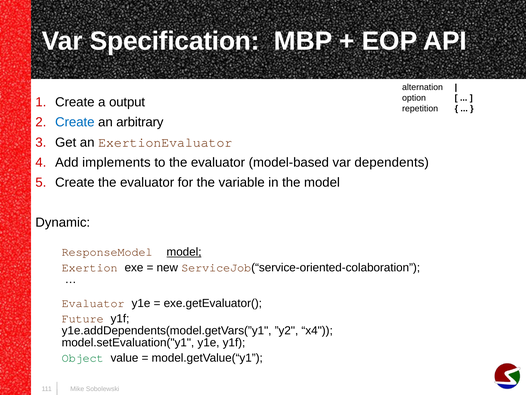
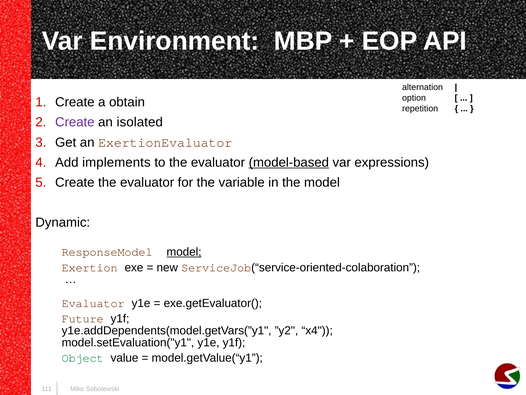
Specification: Specification -> Environment (175, 41)
output: output -> obtain (127, 102)
Create colour: blue -> purple (75, 122)
arbitrary: arbitrary -> isolated (140, 122)
model-based underline: none -> present (289, 162)
dependents: dependents -> expressions (392, 162)
